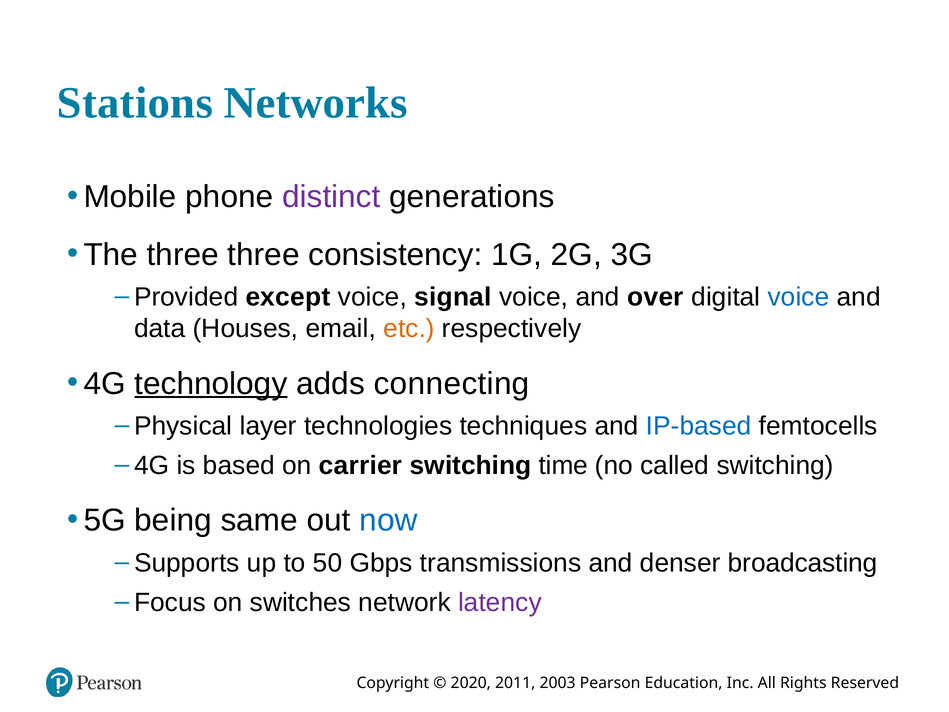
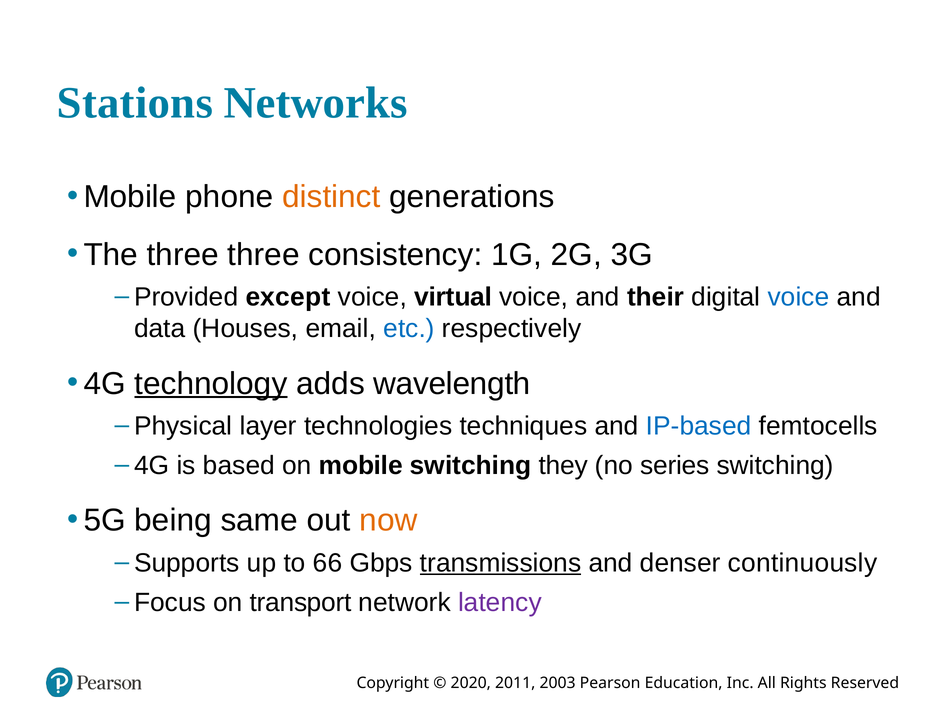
distinct colour: purple -> orange (331, 197)
signal: signal -> virtual (453, 297)
over: over -> their (656, 297)
etc colour: orange -> blue (409, 328)
connecting: connecting -> wavelength (452, 383)
on carrier: carrier -> mobile (361, 465)
time: time -> they (563, 465)
called: called -> series (675, 465)
now colour: blue -> orange (388, 520)
50: 50 -> 66 (328, 563)
transmissions underline: none -> present (501, 563)
broadcasting: broadcasting -> continuously (803, 563)
switches: switches -> transport (301, 602)
